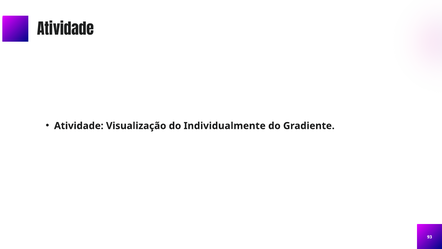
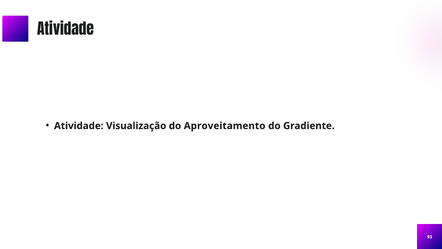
Individualmente: Individualmente -> Aproveitamento (225, 126)
